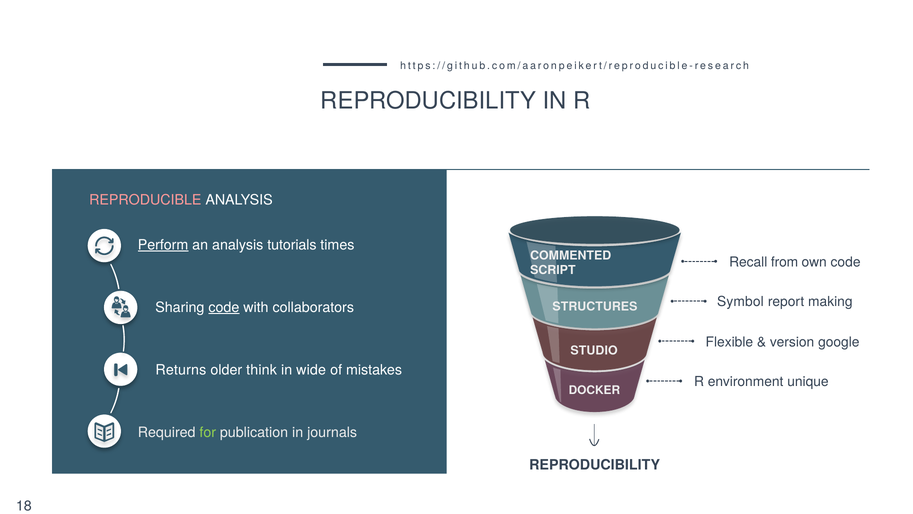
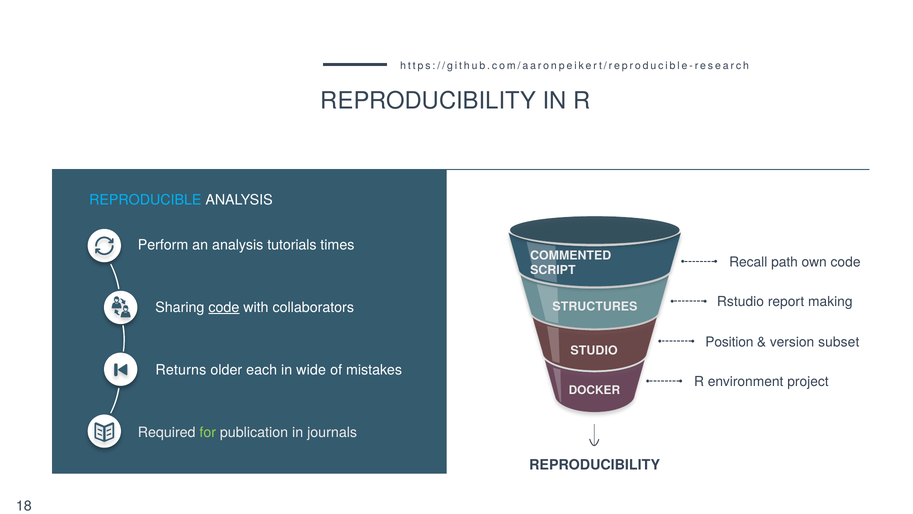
REPRODUCIBLE colour: pink -> light blue (145, 200)
Perform underline: present -> none (163, 245)
from: from -> path (785, 262)
Symbol: Symbol -> Rstudio (740, 302)
Flexible: Flexible -> Position (729, 342)
google: google -> subset (839, 342)
think: think -> each (262, 370)
unique: unique -> project (808, 381)
